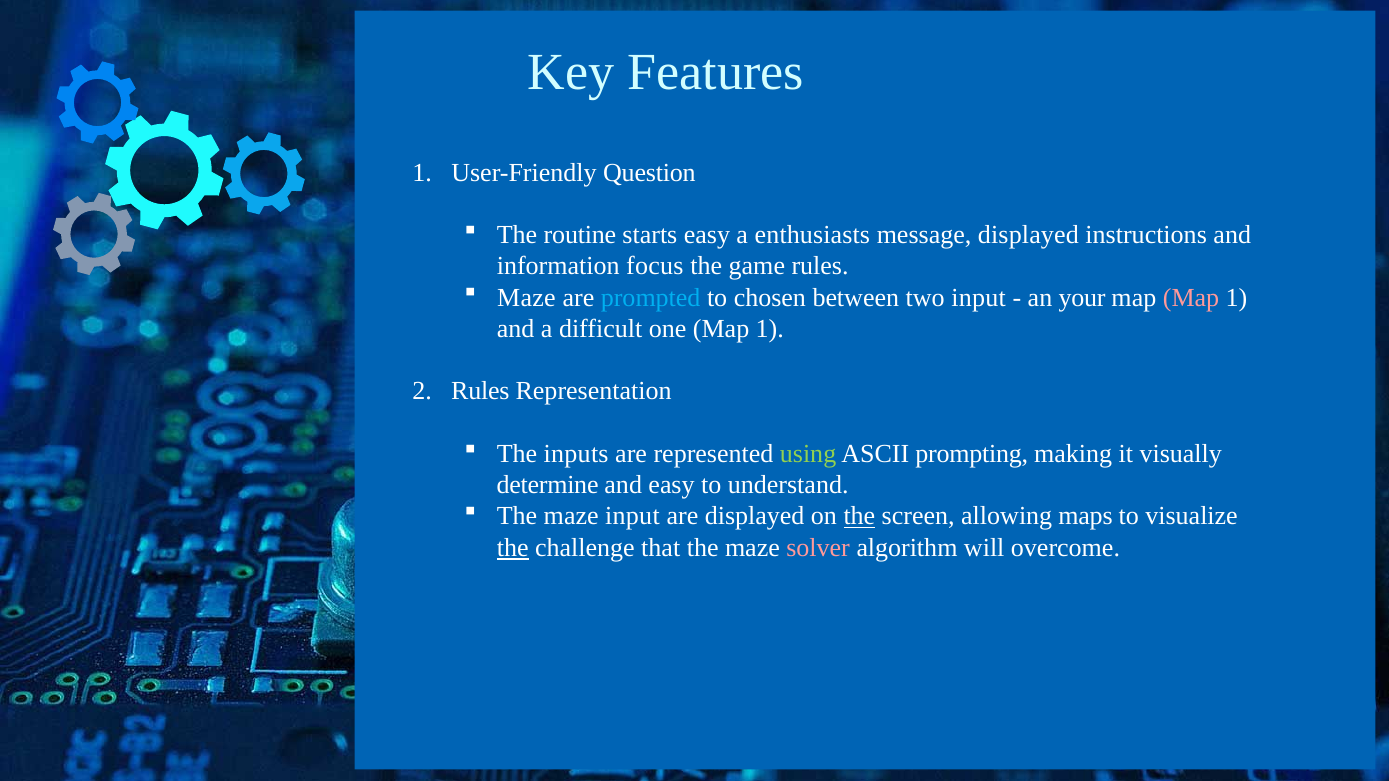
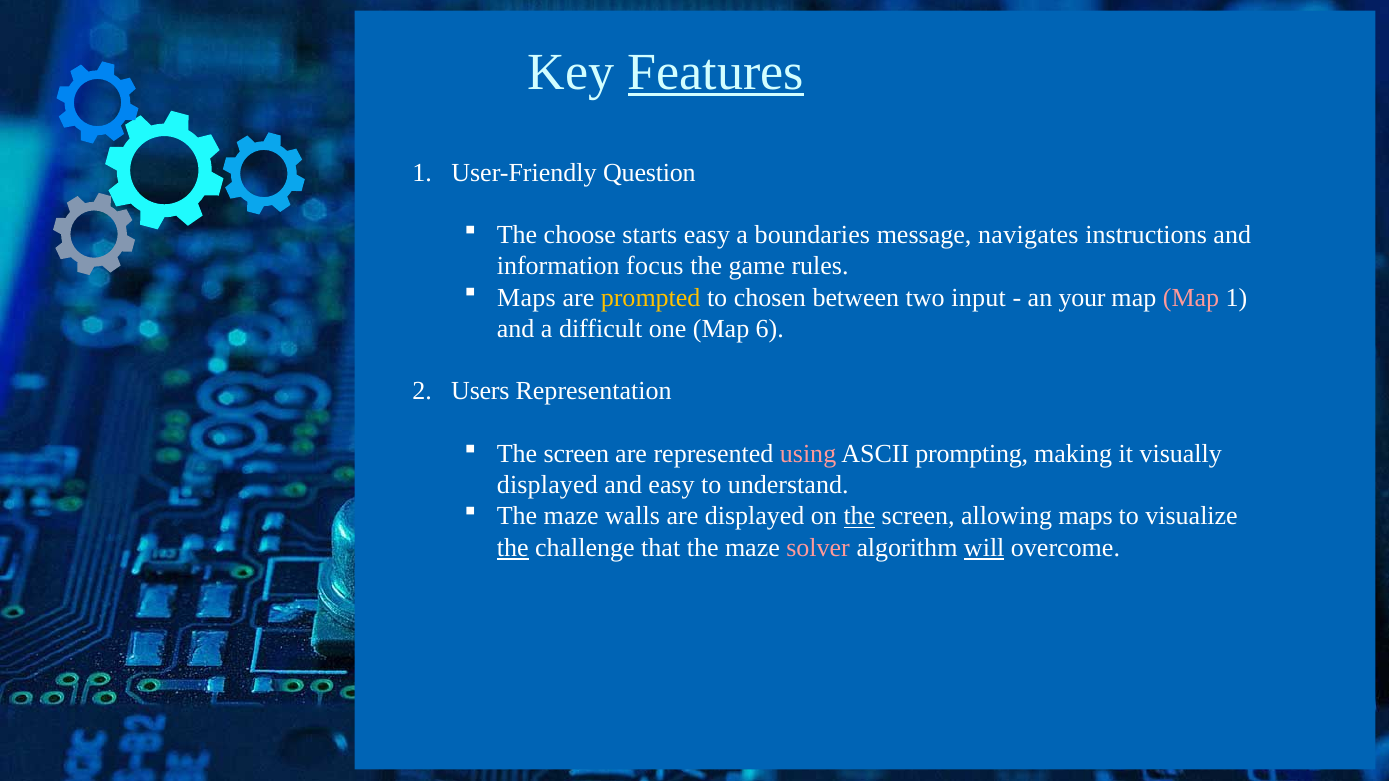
Features underline: none -> present (716, 72)
routine: routine -> choose (580, 235)
enthusiasts: enthusiasts -> boundaries (812, 235)
message displayed: displayed -> navigates (1028, 235)
Maze: Maze -> Maps (526, 298)
prompted colour: light blue -> yellow (651, 298)
one Map 1: 1 -> 6 (770, 329)
2 Rules: Rules -> Users (480, 391)
inputs: inputs -> screen (576, 454)
using colour: light green -> pink (808, 454)
determine: determine -> displayed (547, 485)
maze input: input -> walls (633, 517)
will underline: none -> present (984, 548)
